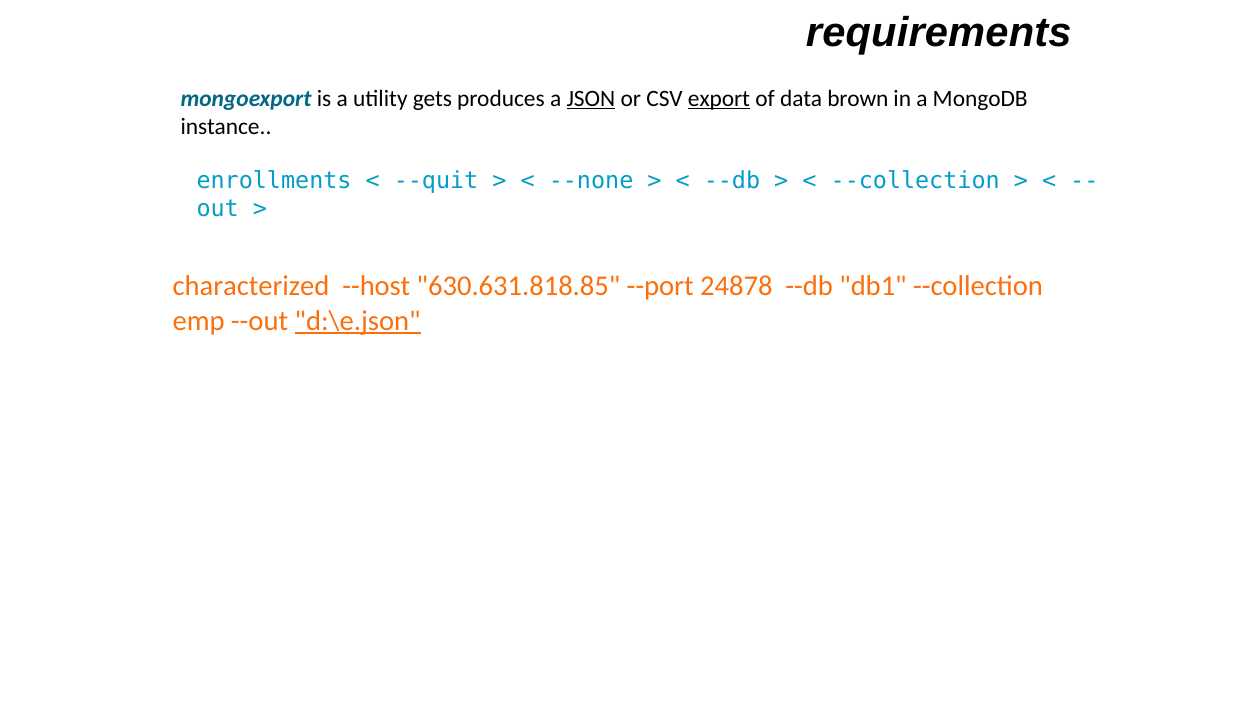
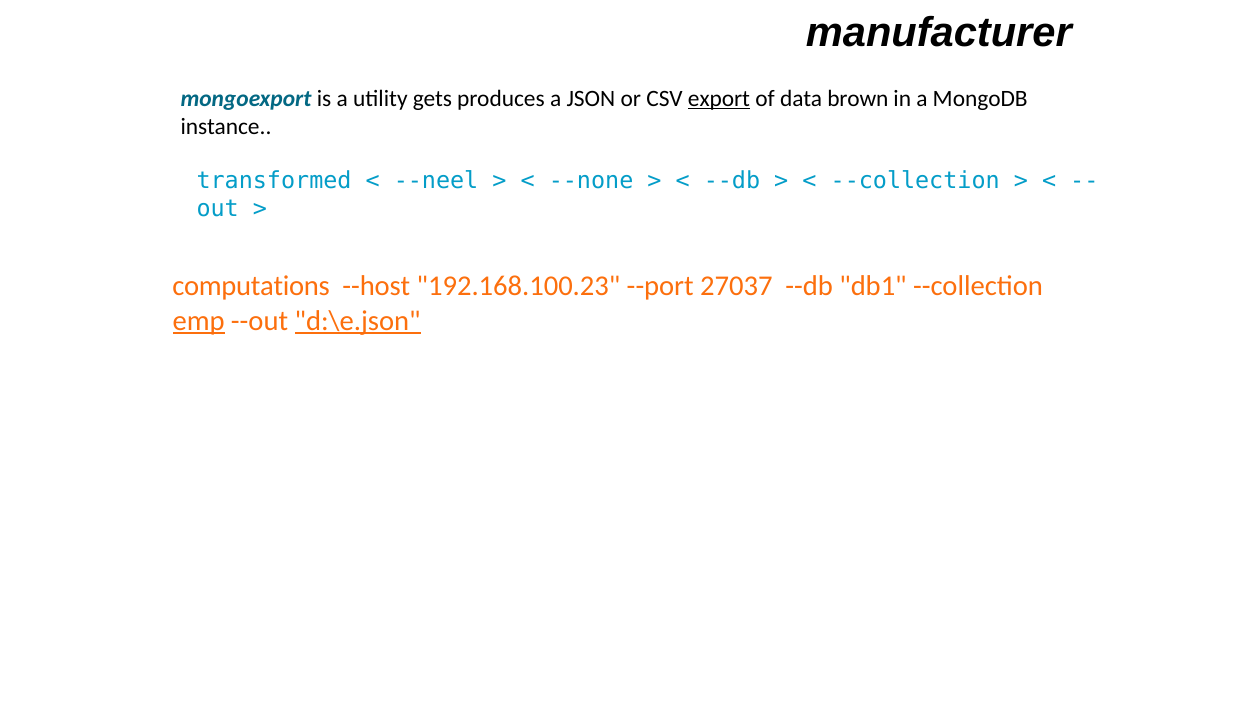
requirements: requirements -> manufacturer (939, 33)
JSON underline: present -> none (591, 98)
enrollments: enrollments -> transformed (274, 181)
--quit: --quit -> --neel (436, 181)
characterized: characterized -> computations (251, 286)
630.631.818.85: 630.631.818.85 -> 192.168.100.23 (518, 286)
24878: 24878 -> 27037 (736, 286)
emp underline: none -> present (199, 320)
